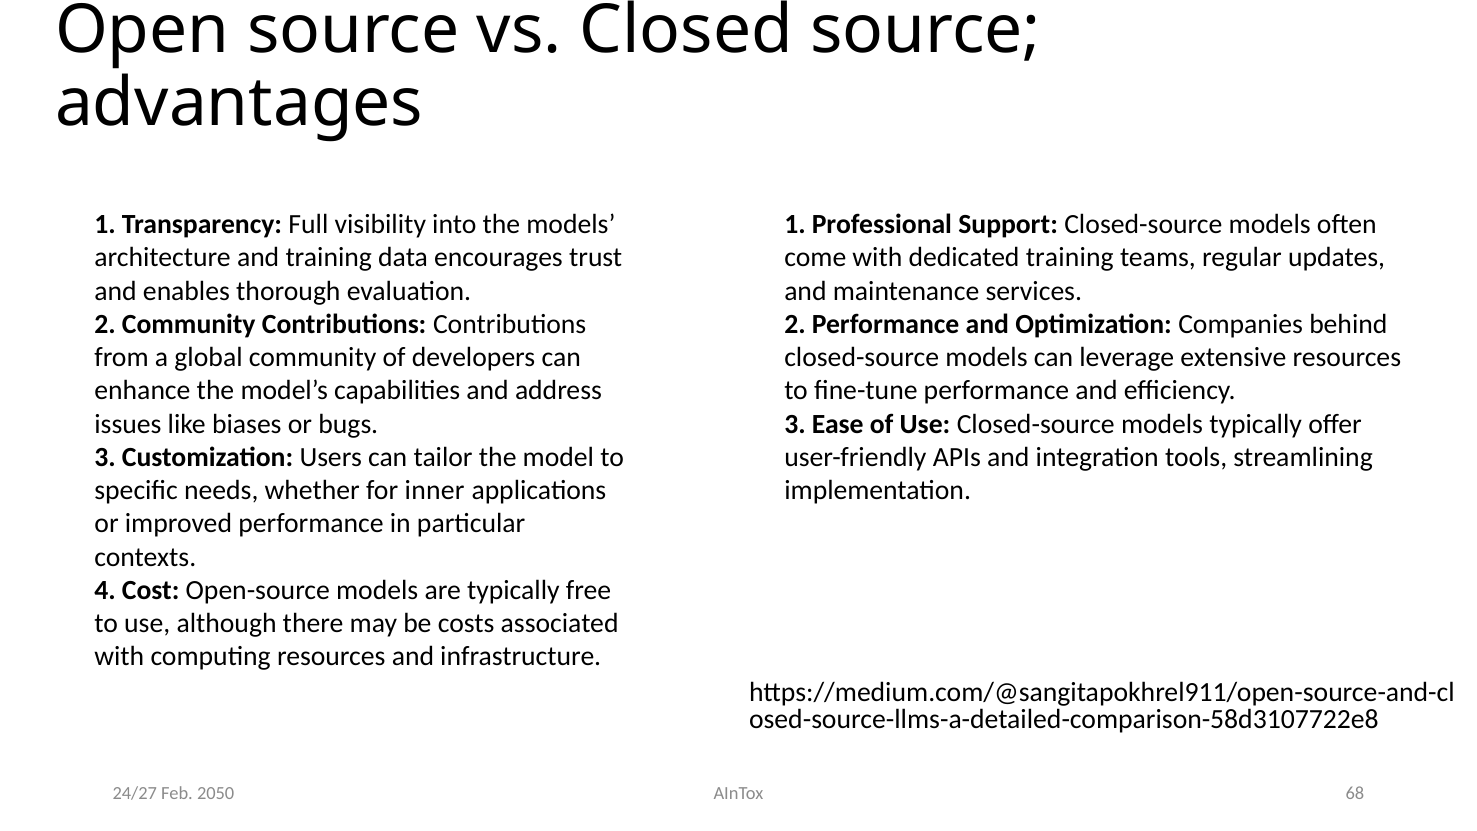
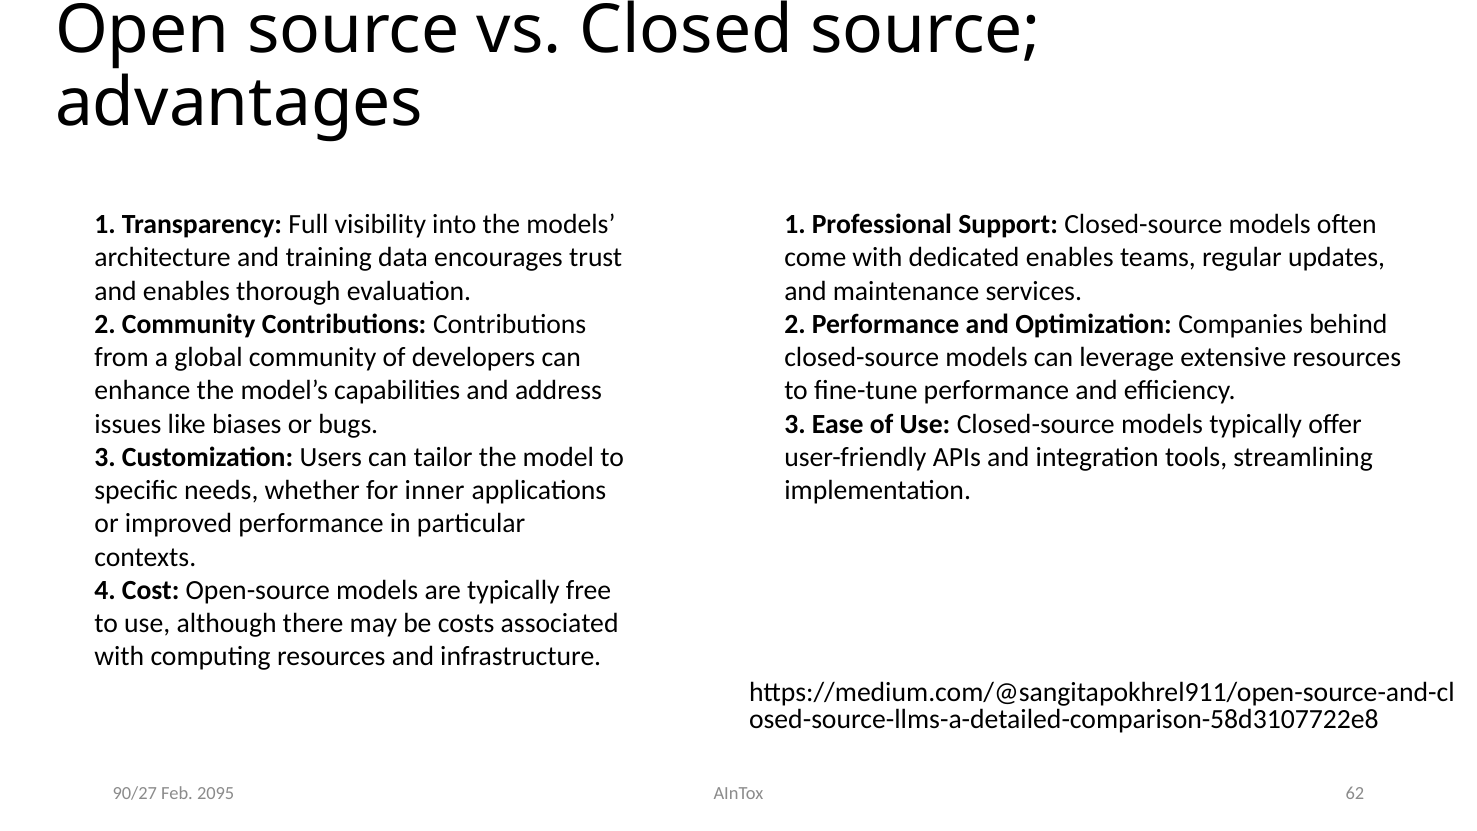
dedicated training: training -> enables (1070, 258)
24/27: 24/27 -> 90/27 (135, 793)
2050: 2050 -> 2095 (216, 793)
68: 68 -> 62 (1355, 793)
